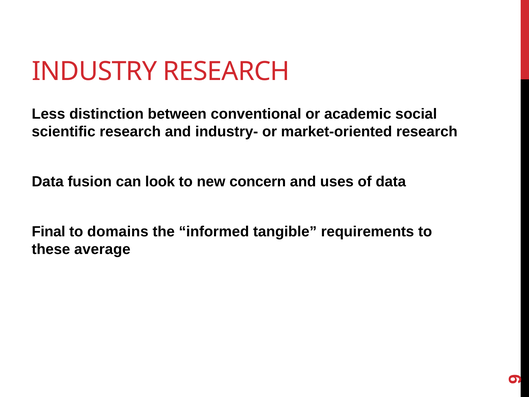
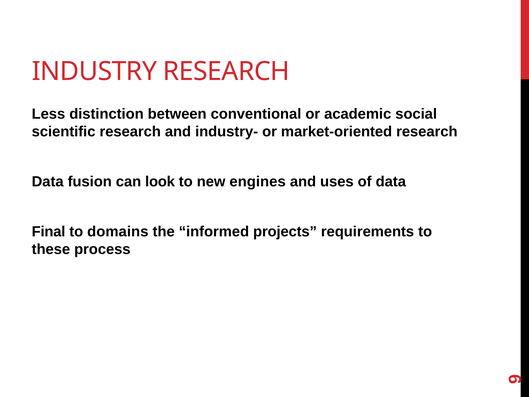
concern: concern -> engines (258, 182)
tangible: tangible -> projects (285, 231)
average: average -> process (102, 249)
